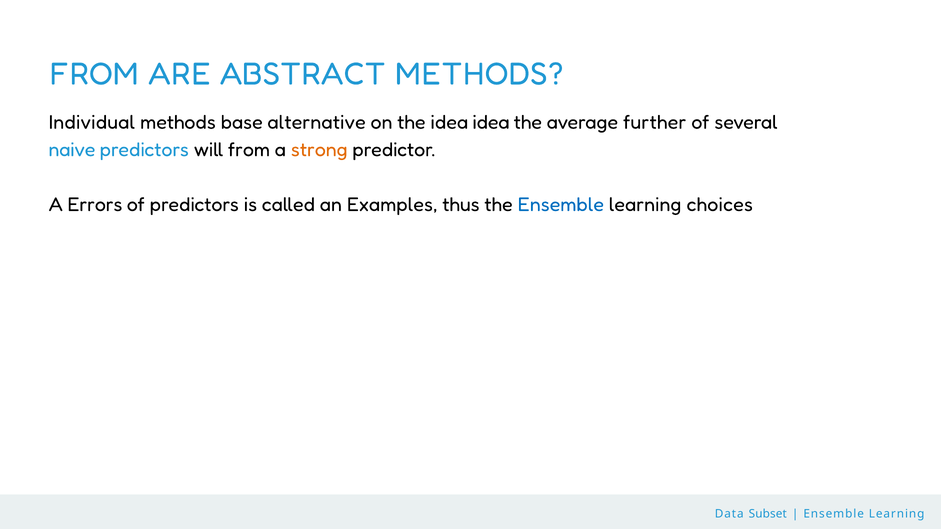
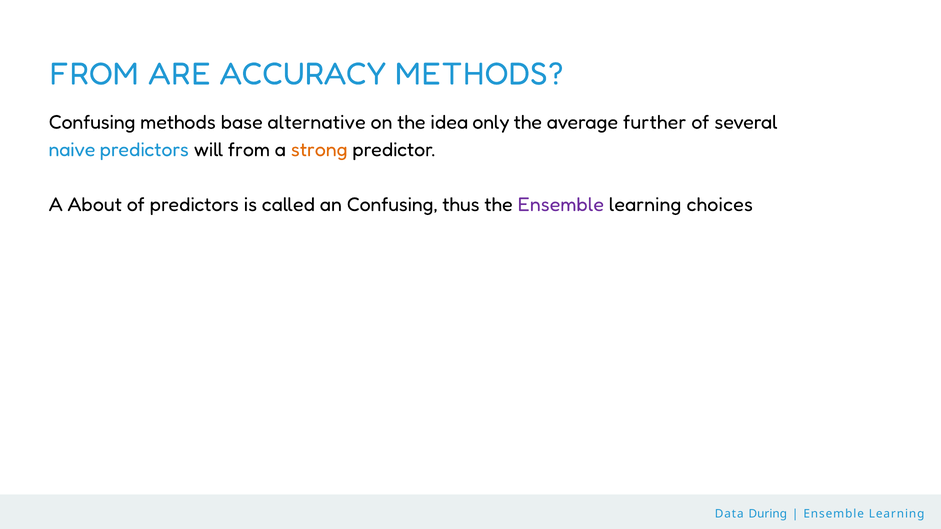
ABSTRACT: ABSTRACT -> ACCURACY (303, 74)
Individual: Individual -> Confusing (92, 122)
idea idea: idea -> only (491, 122)
Errors: Errors -> About (95, 205)
an Examples: Examples -> Confusing (392, 205)
Ensemble colour: blue -> purple (561, 205)
Subset: Subset -> During (768, 514)
